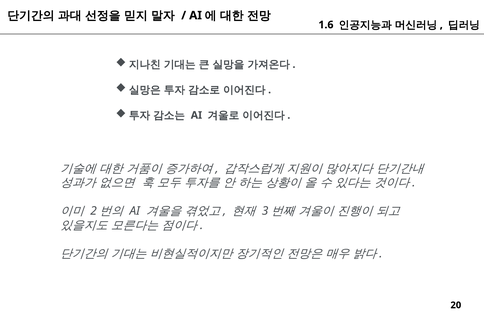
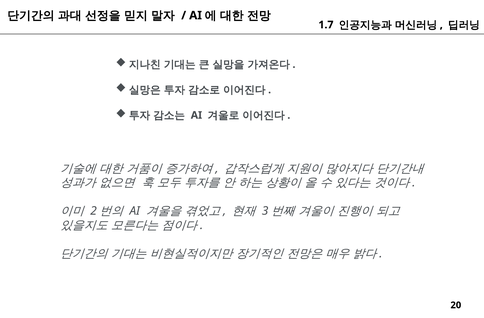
1.6: 1.6 -> 1.7 (326, 25)
